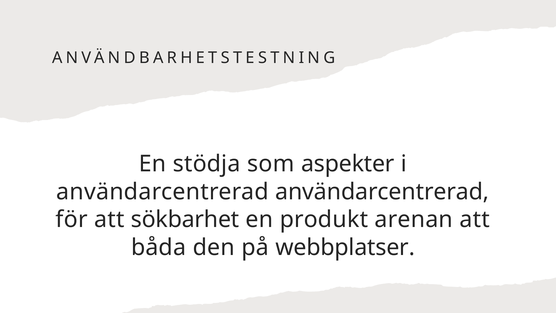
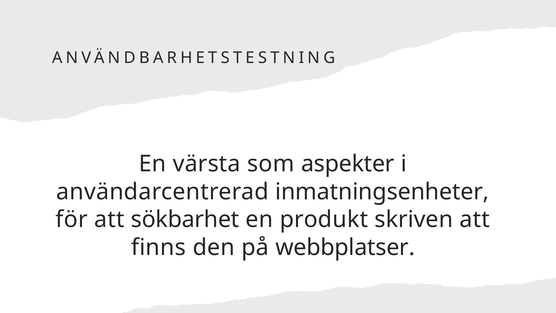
stödja: stödja -> värsta (207, 164)
användarcentrerad användarcentrerad: användarcentrerad -> inmatningsenheter (382, 192)
arenan: arenan -> skriven (414, 219)
båda: båda -> finns (159, 247)
